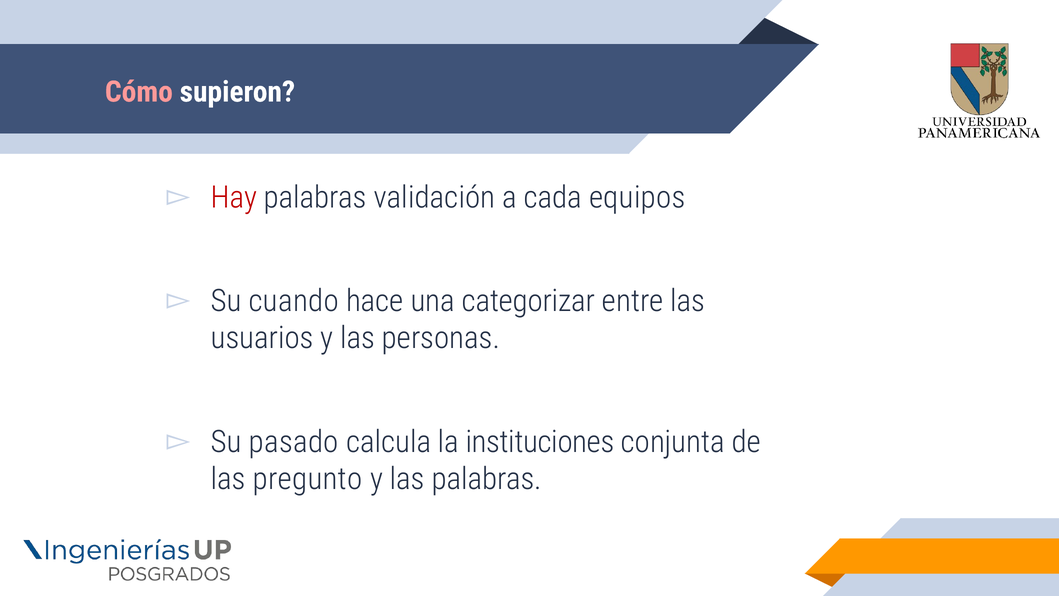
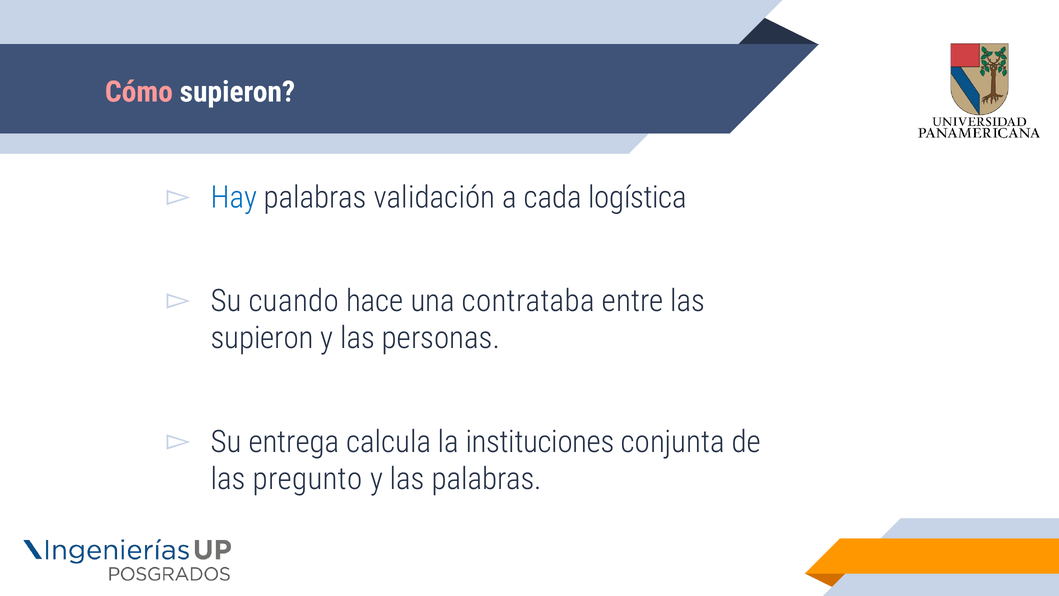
Hay colour: red -> blue (234, 197)
equipos: equipos -> logística (638, 197)
categorizar: categorizar -> contrataba (528, 301)
usuarios: usuarios -> supieron (262, 338)
pasado: pasado -> entrega (294, 442)
